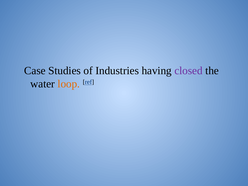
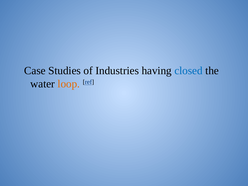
closed colour: purple -> blue (188, 71)
